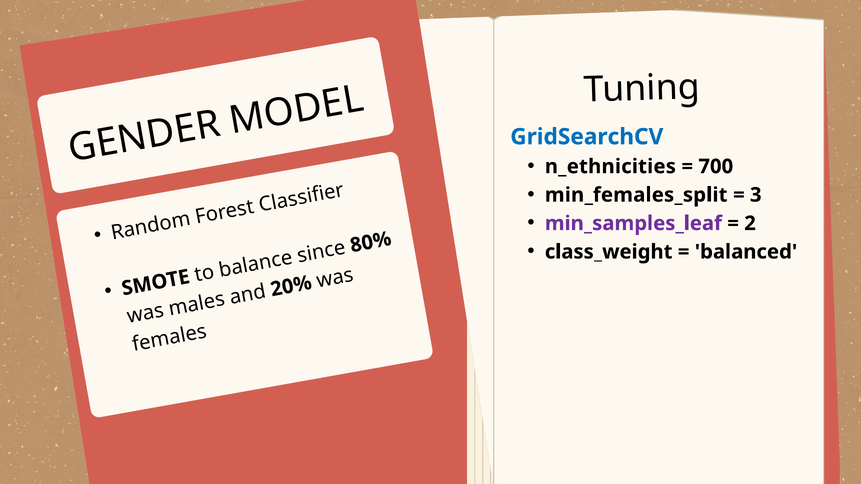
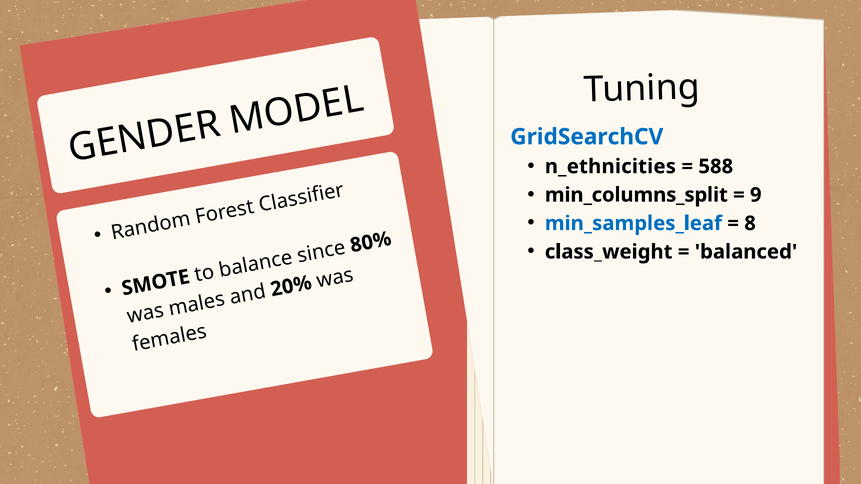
700: 700 -> 588 (716, 167)
min_females_split: min_females_split -> min_columns_split (636, 195)
3: 3 -> 9 (756, 195)
min_samples_leaf colour: purple -> blue (633, 224)
2: 2 -> 8 (750, 224)
